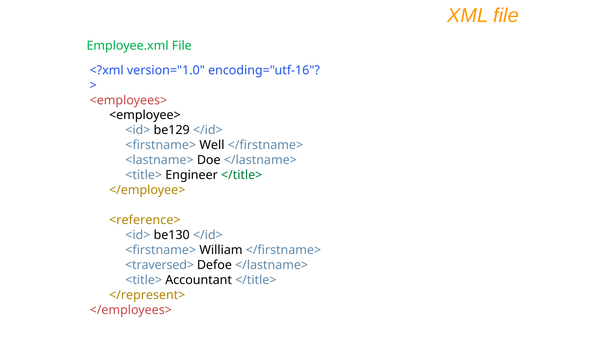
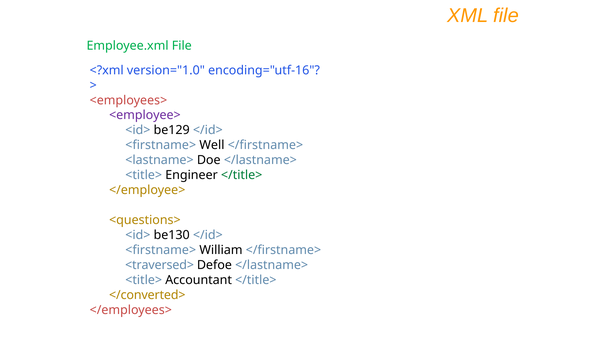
<employee> colour: black -> purple (145, 115)
<reference>: <reference> -> <questions> (145, 220)
</represent>: </represent> -> </converted> (147, 294)
